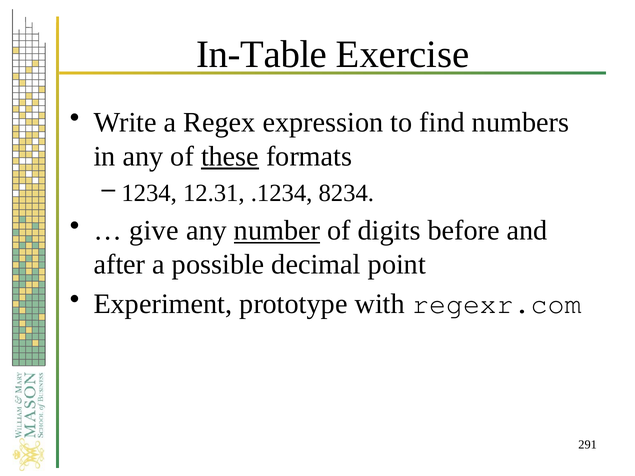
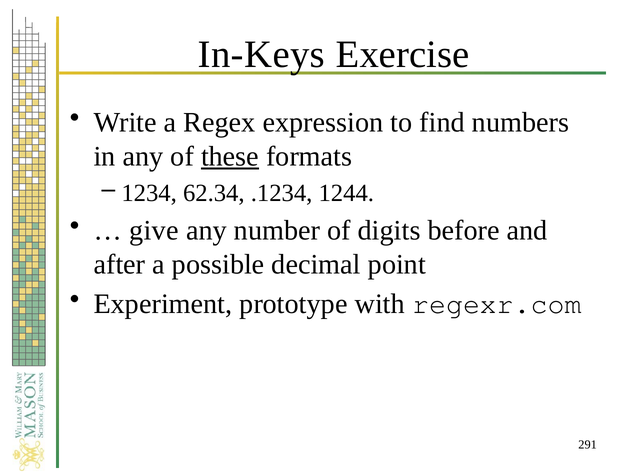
In-Table: In-Table -> In-Keys (261, 55)
12.31: 12.31 -> 62.34 (214, 193)
8234: 8234 -> 1244 (346, 193)
number underline: present -> none (277, 231)
